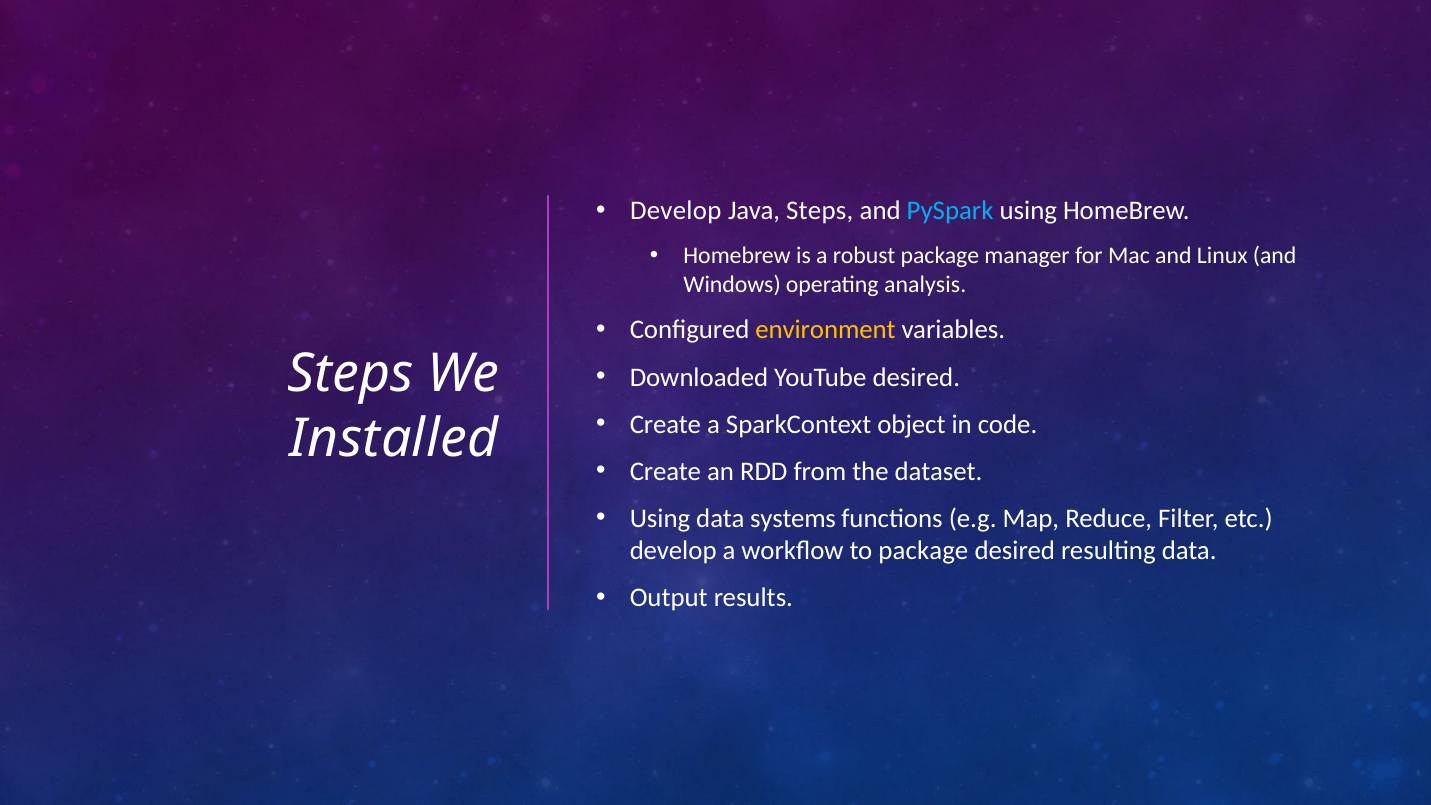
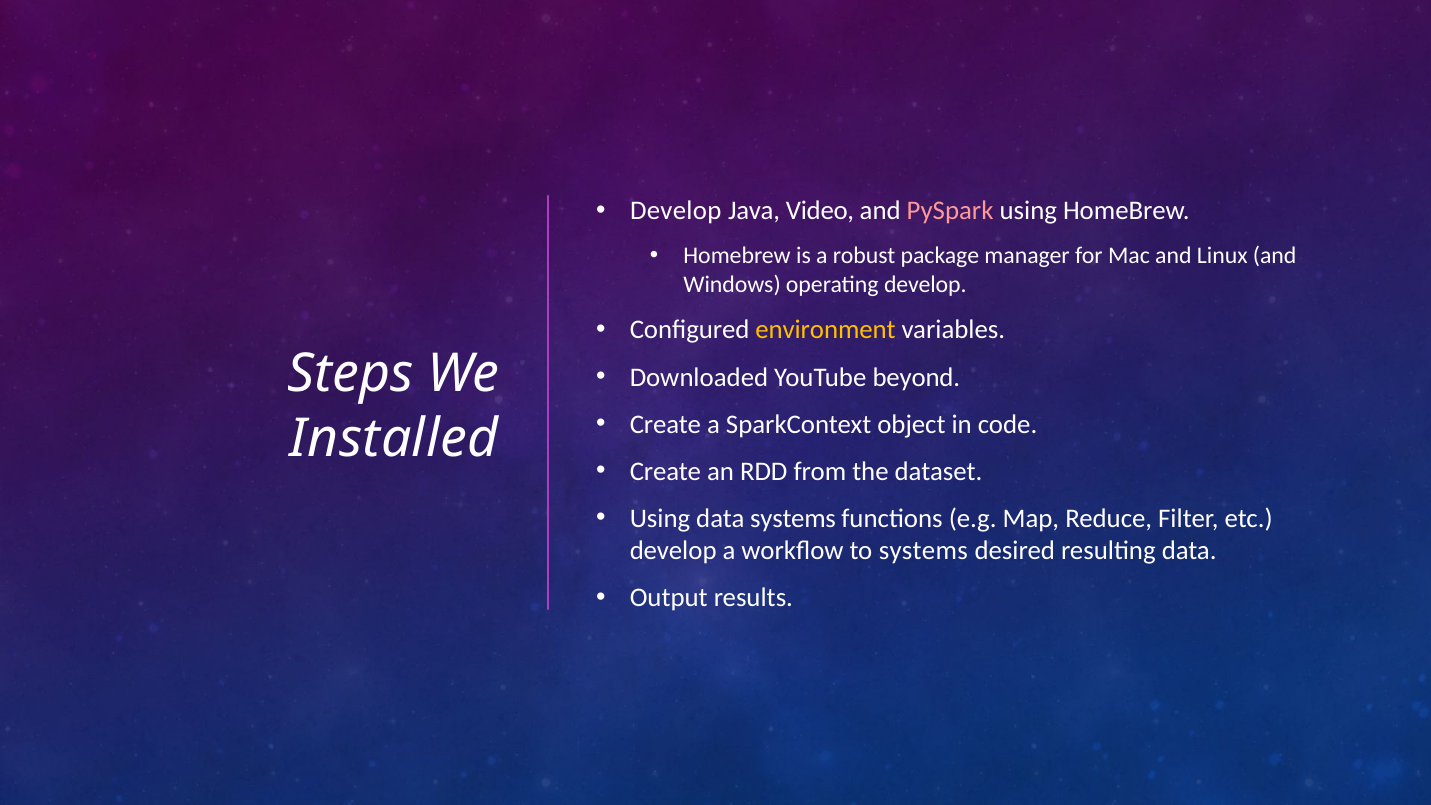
Java Steps: Steps -> Video (820, 211)
PySpark colour: light blue -> pink (950, 211)
operating analysis: analysis -> develop (925, 284)
YouTube desired: desired -> beyond (916, 377)
to package: package -> systems (923, 551)
